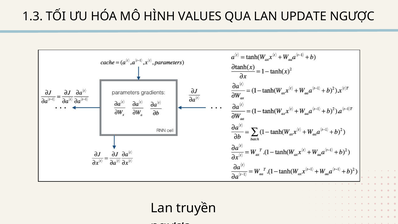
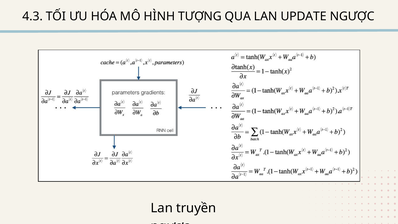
1.3: 1.3 -> 4.3 (33, 16)
VALUES: VALUES -> TƯỢNG (200, 16)
